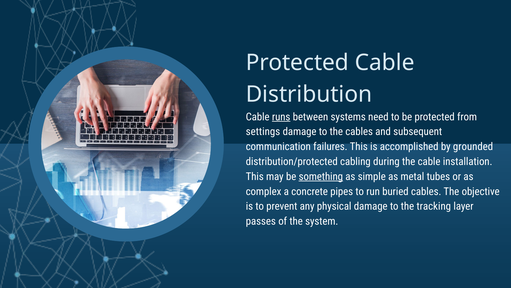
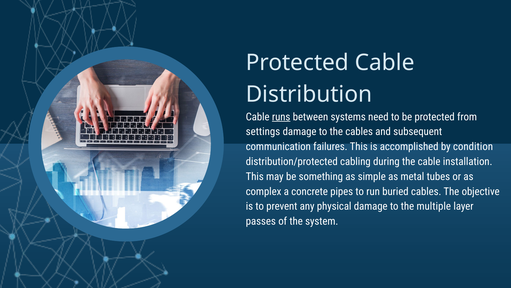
grounded: grounded -> condition (473, 146)
something underline: present -> none (321, 176)
tracking: tracking -> multiple (434, 206)
